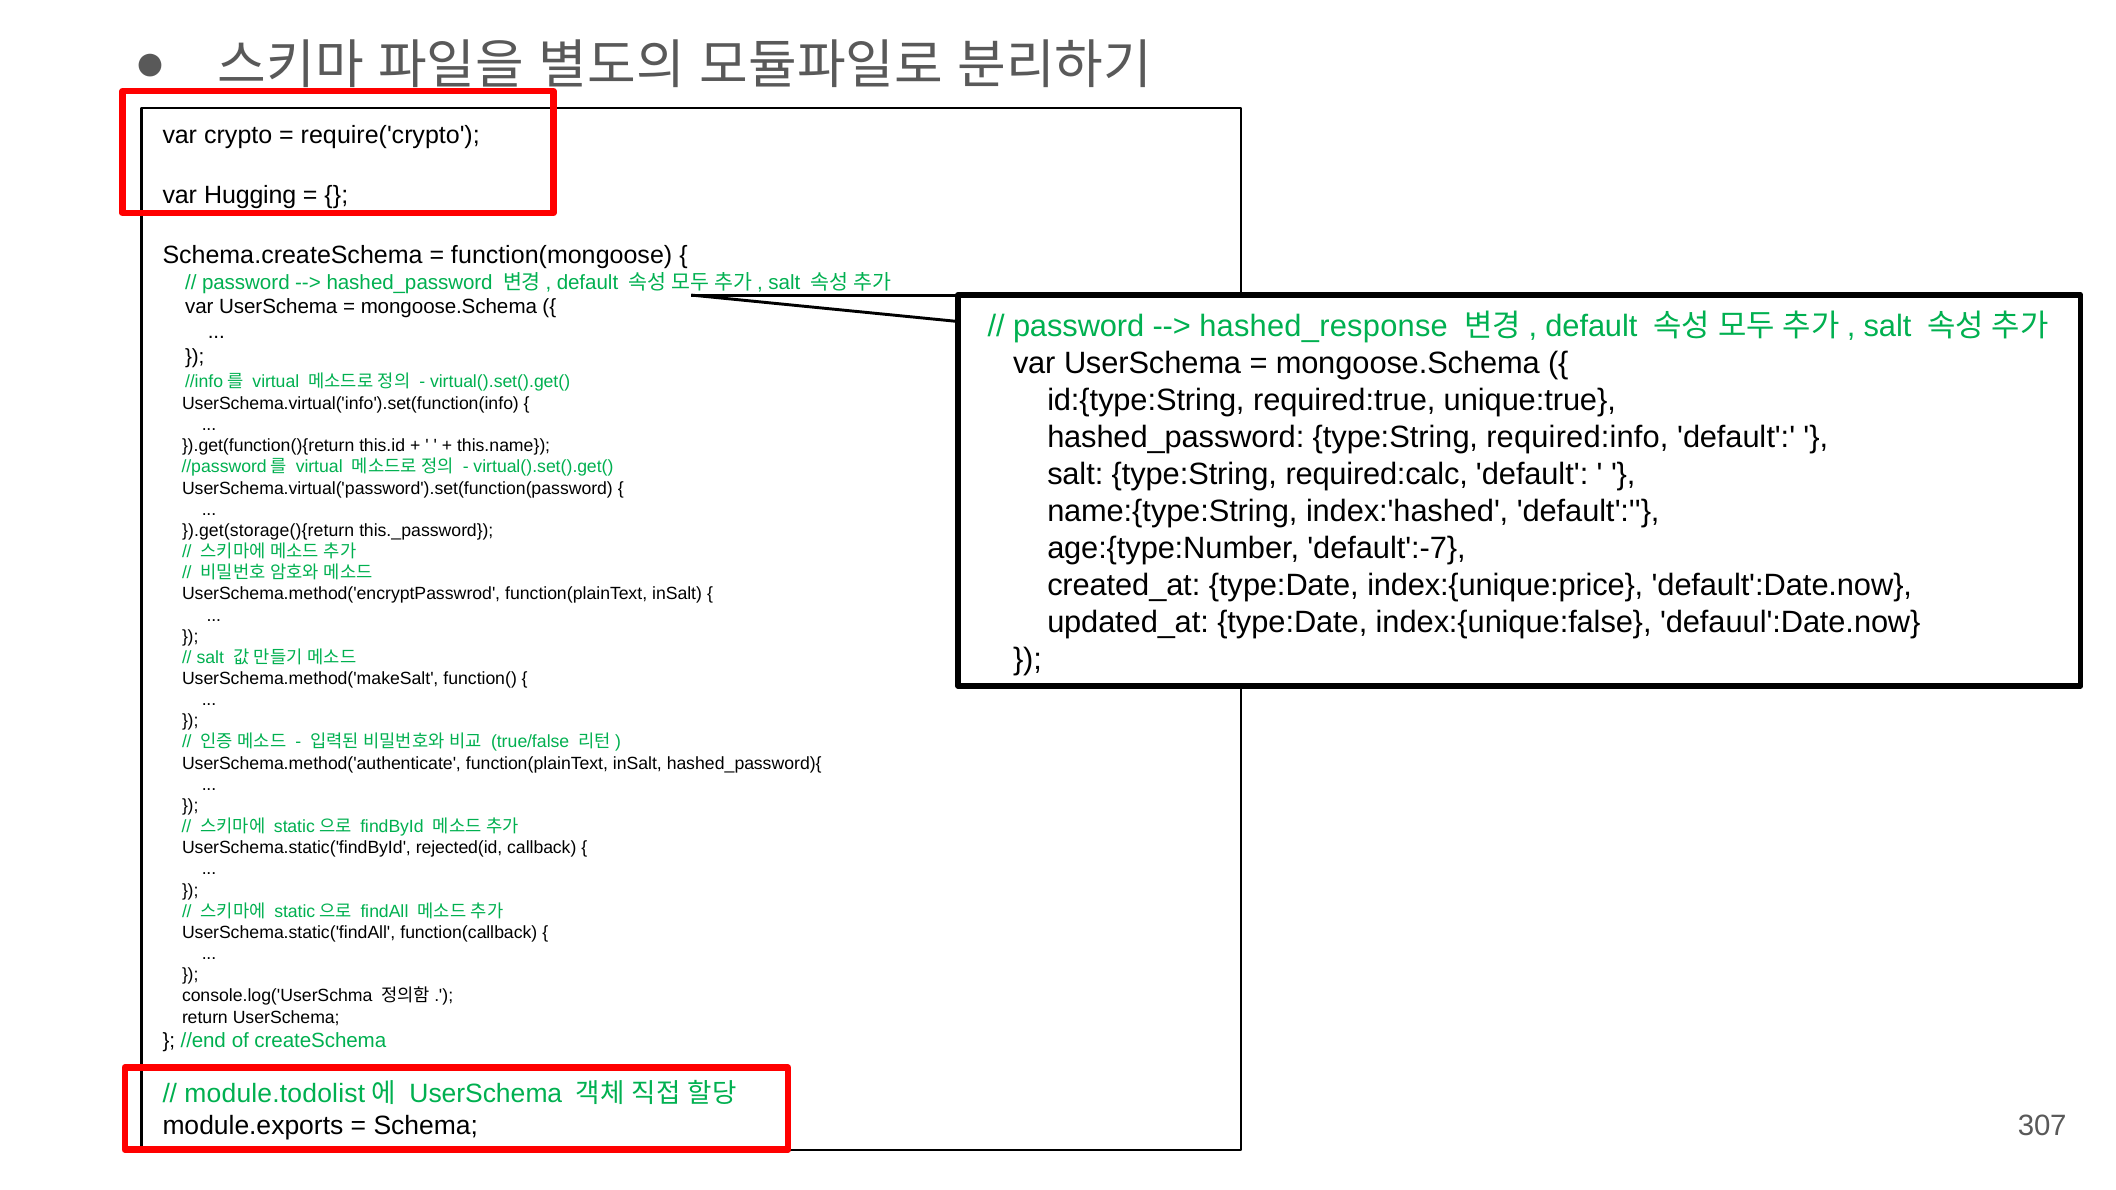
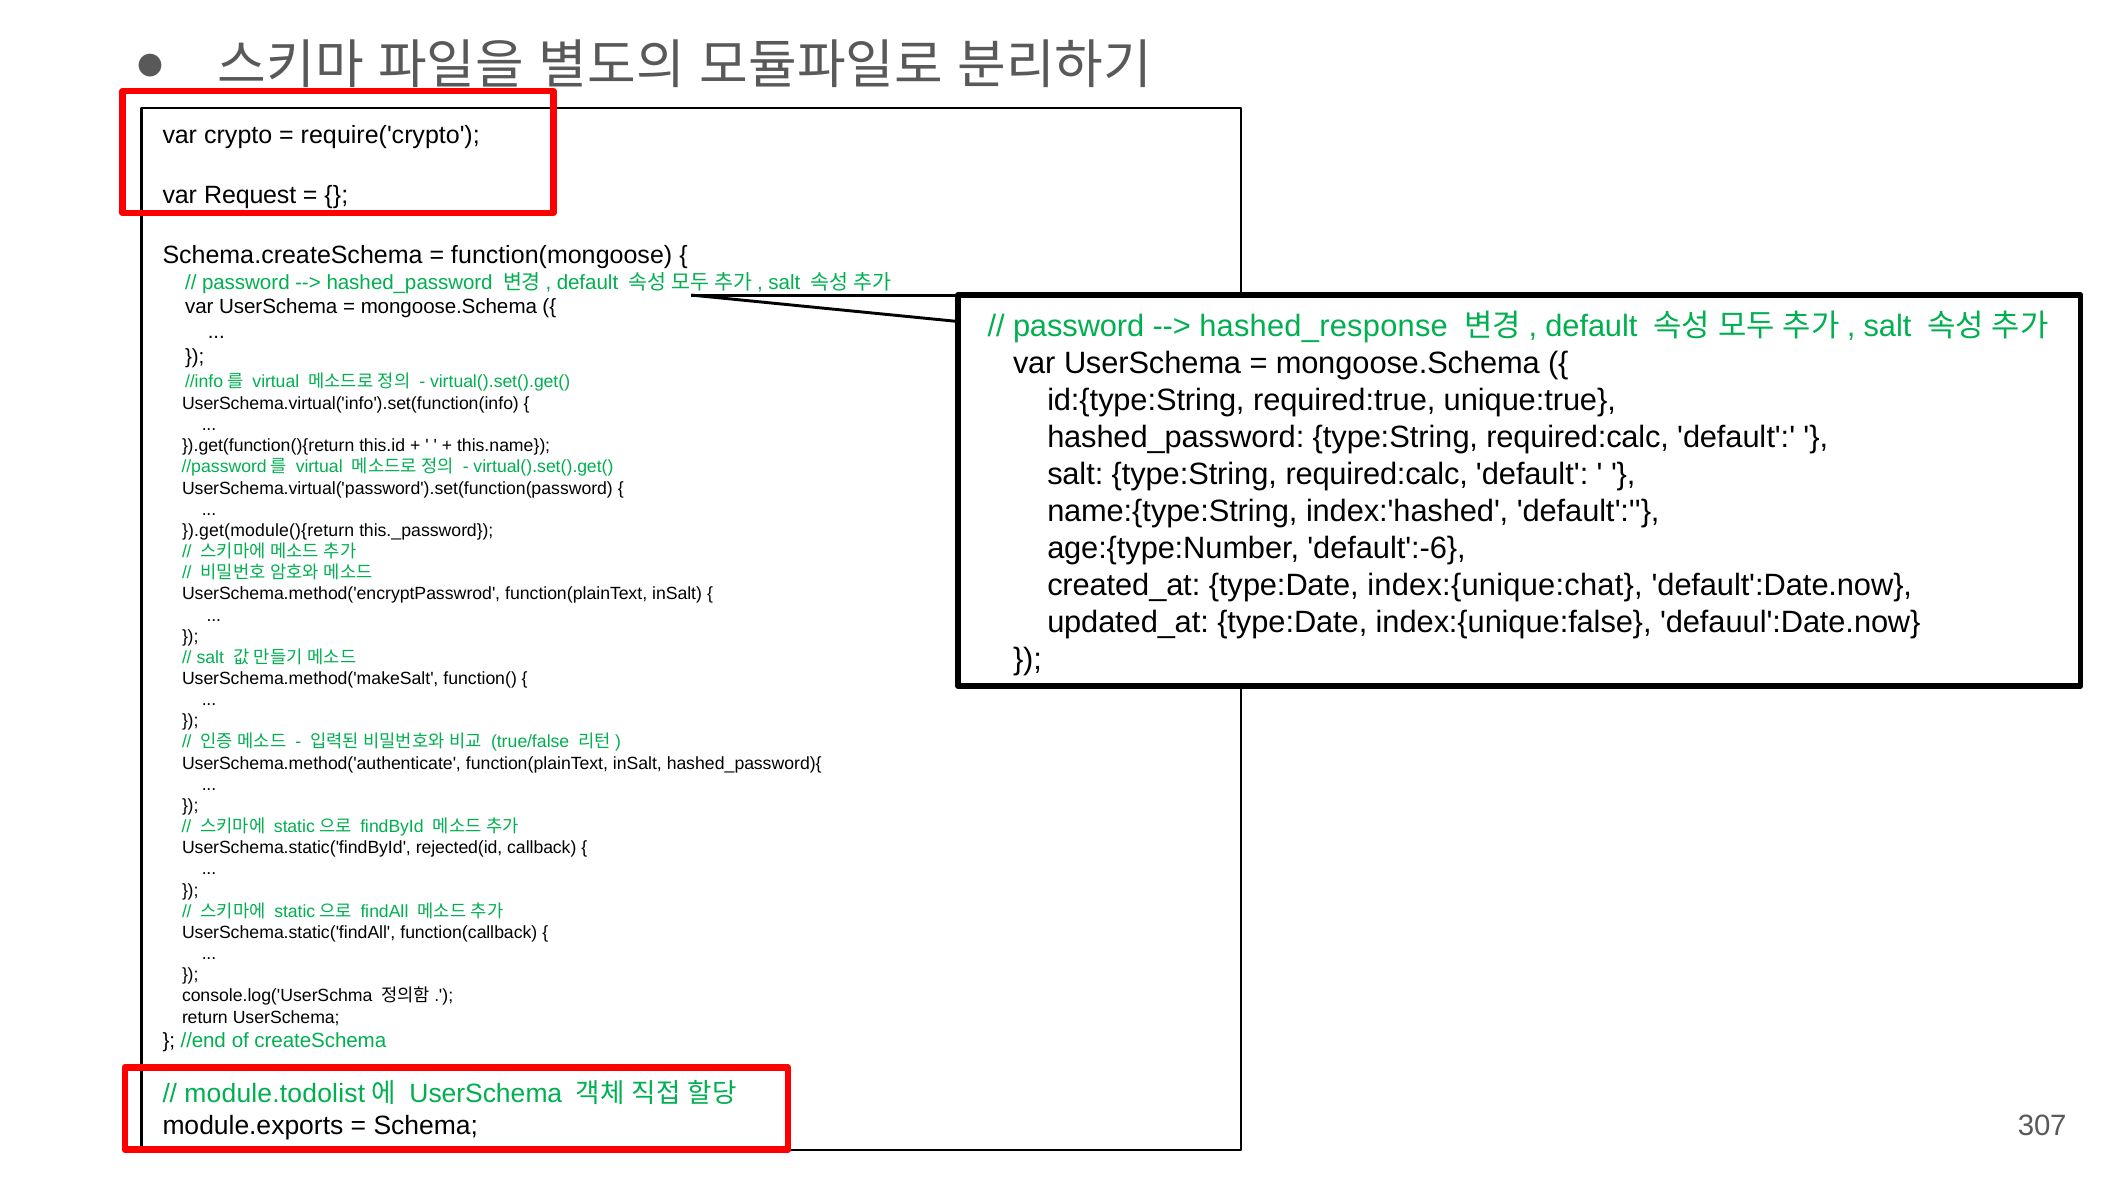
Hugging: Hugging -> Request (250, 195)
hashed_password type:String required:info: required:info -> required:calc (1578, 437)
}).get(storage(){return: }).get(storage(){return -> }).get(module(){return (268, 531)
default':-7: default':-7 -> default':-6 (1387, 548)
index:{unique:price: index:{unique:price -> index:{unique:chat (1505, 585)
